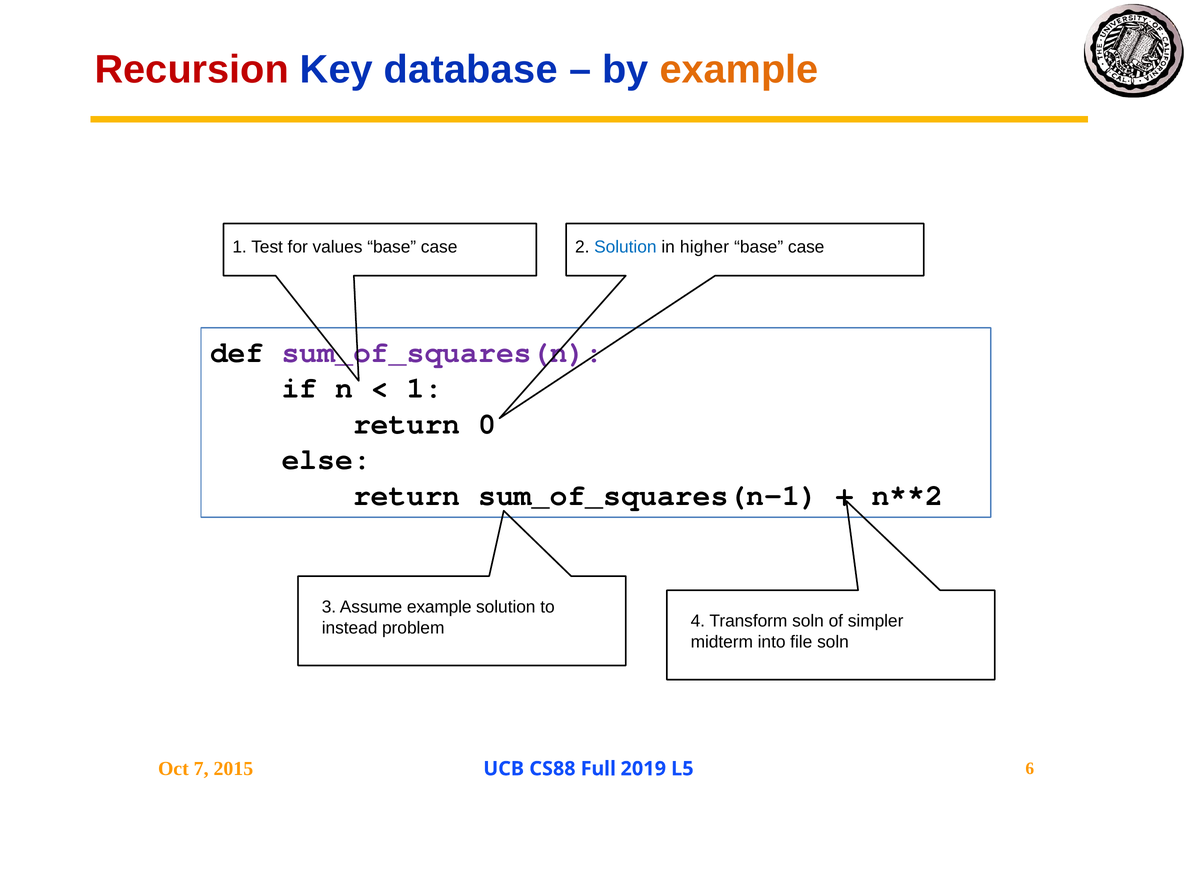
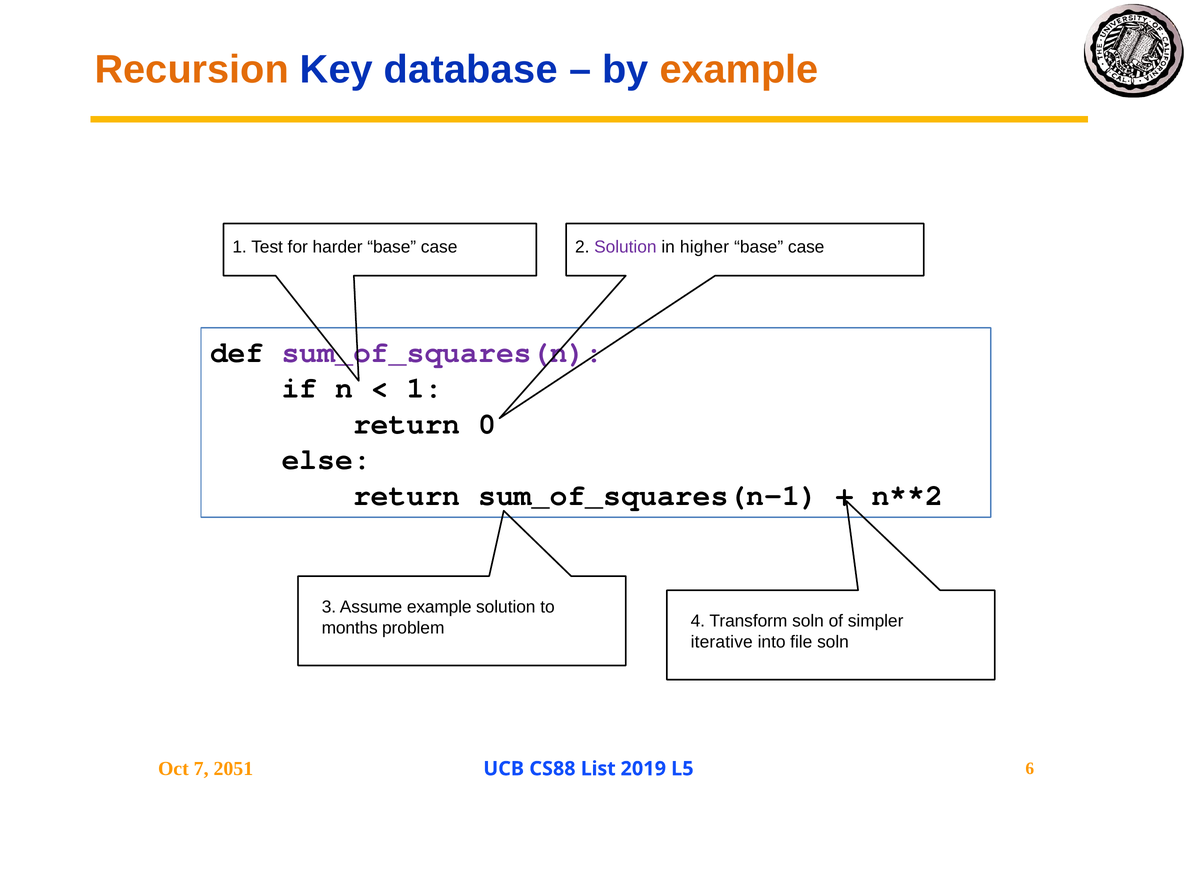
Recursion colour: red -> orange (192, 70)
values: values -> harder (338, 247)
Solution colour: blue -> purple (625, 247)
instead: instead -> months (350, 628)
midterm: midterm -> iterative (722, 642)
2015: 2015 -> 2051 (233, 769)
Full: Full -> List (598, 769)
